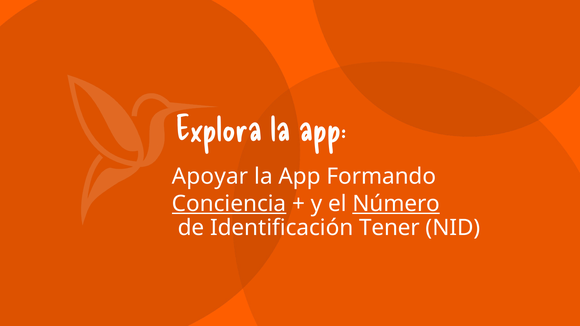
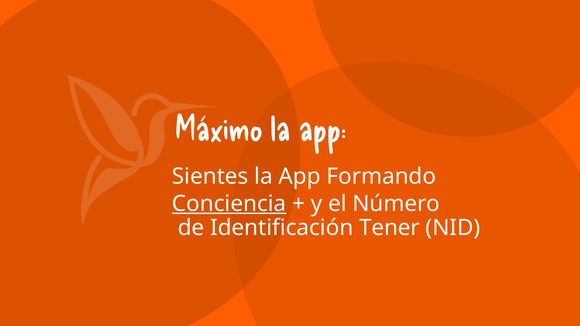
Explora: Explora -> Máximo (219, 129)
Apoyar: Apoyar -> Sientes (210, 177)
Número underline: present -> none (396, 204)
